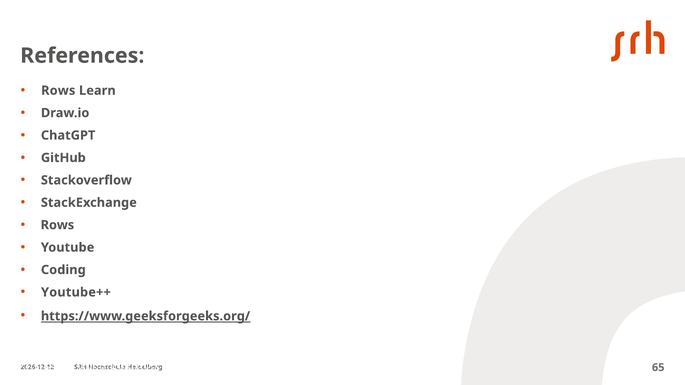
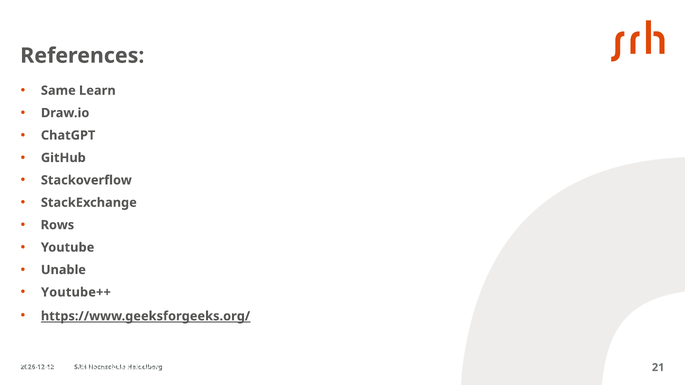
Rows: Rows -> Same (58, 91)
Coding: Coding -> Unable (63, 270)
65: 65 -> 21 (658, 368)
